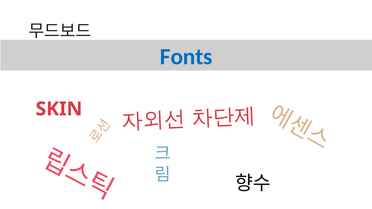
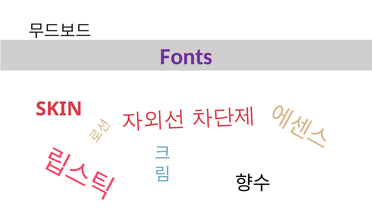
Fonts colour: blue -> purple (186, 57)
